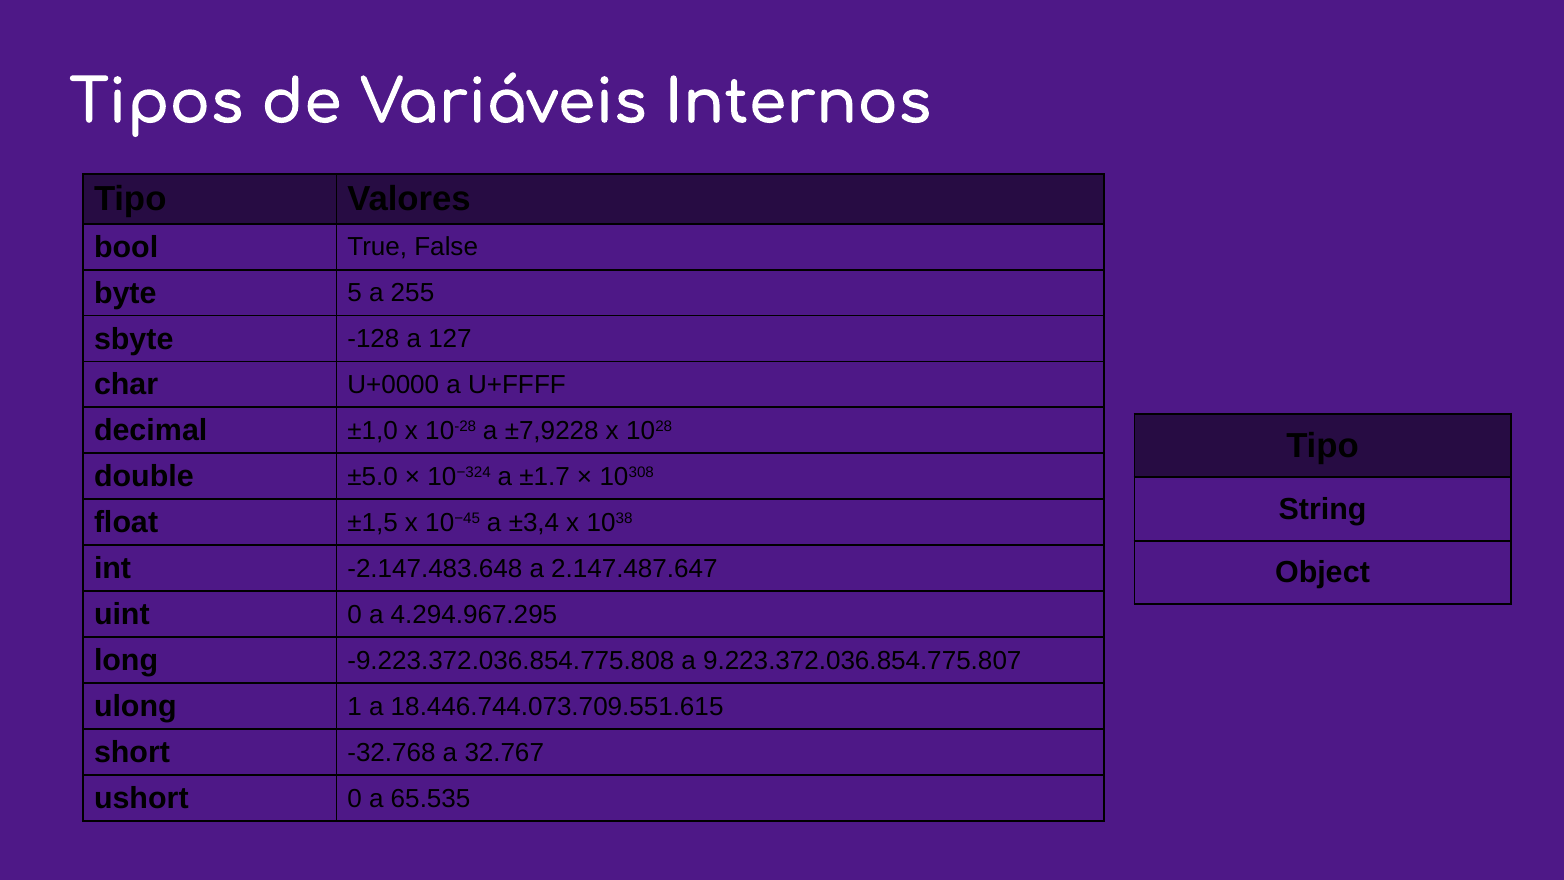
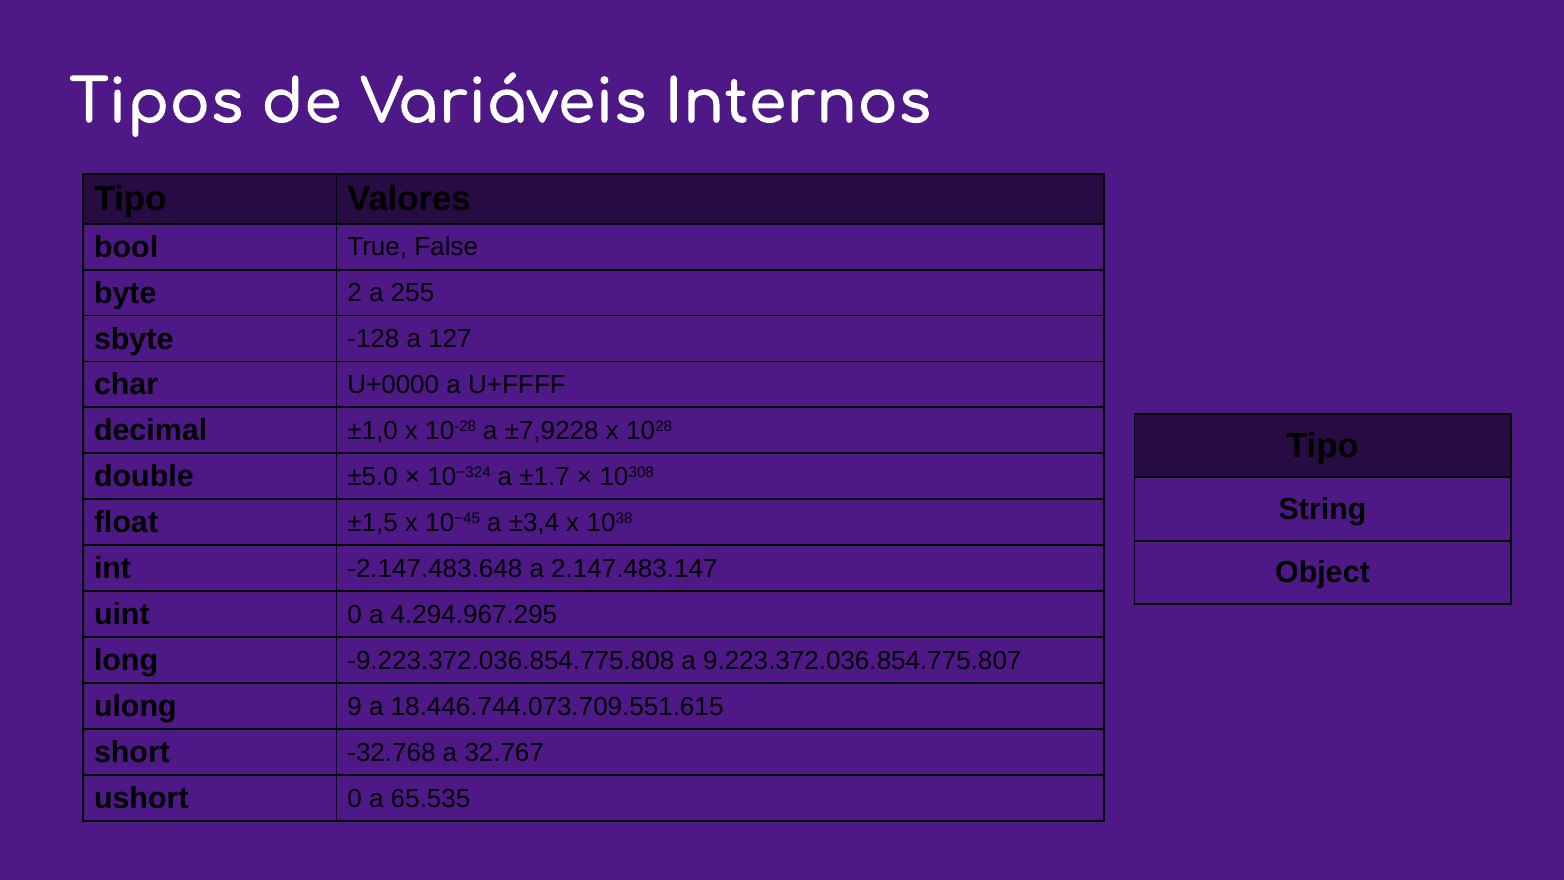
5: 5 -> 2 (355, 293)
2.147.487.647: 2.147.487.647 -> 2.147.483.147 (634, 569)
1: 1 -> 9 (355, 706)
